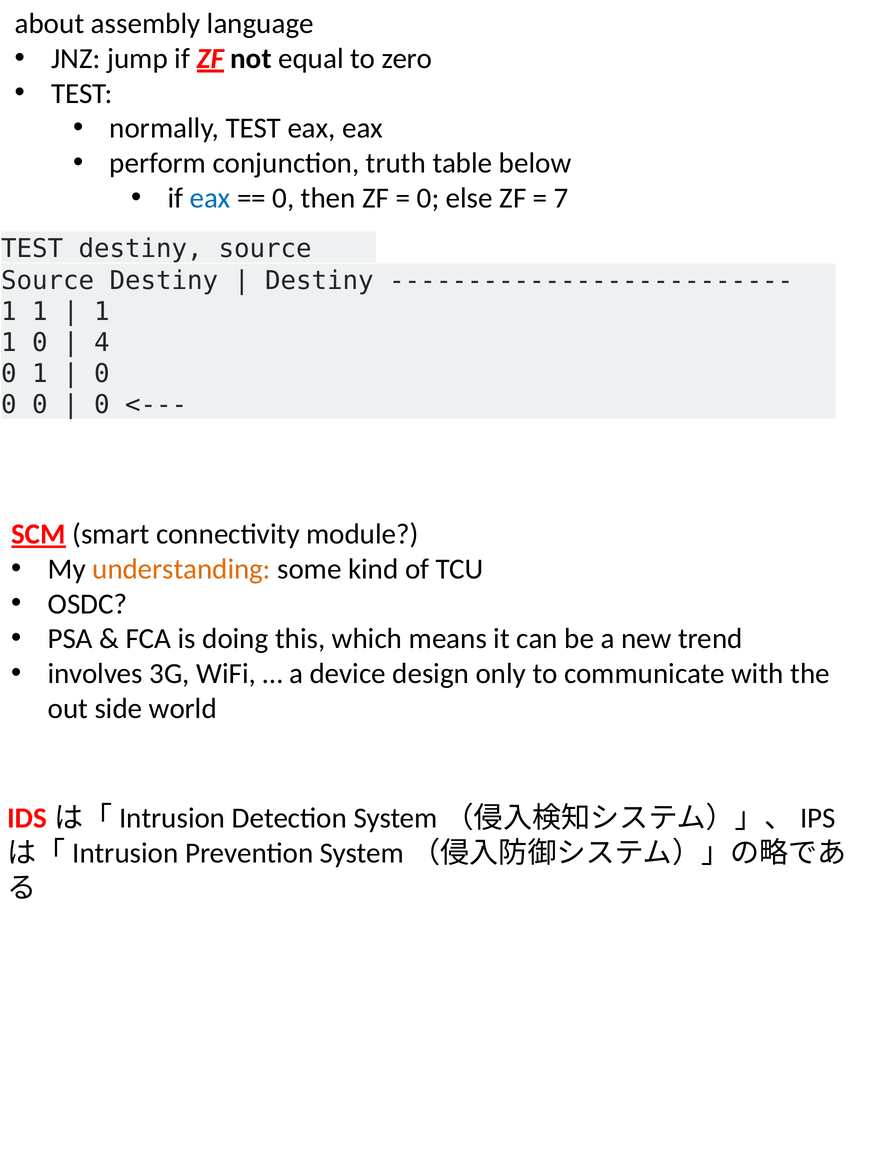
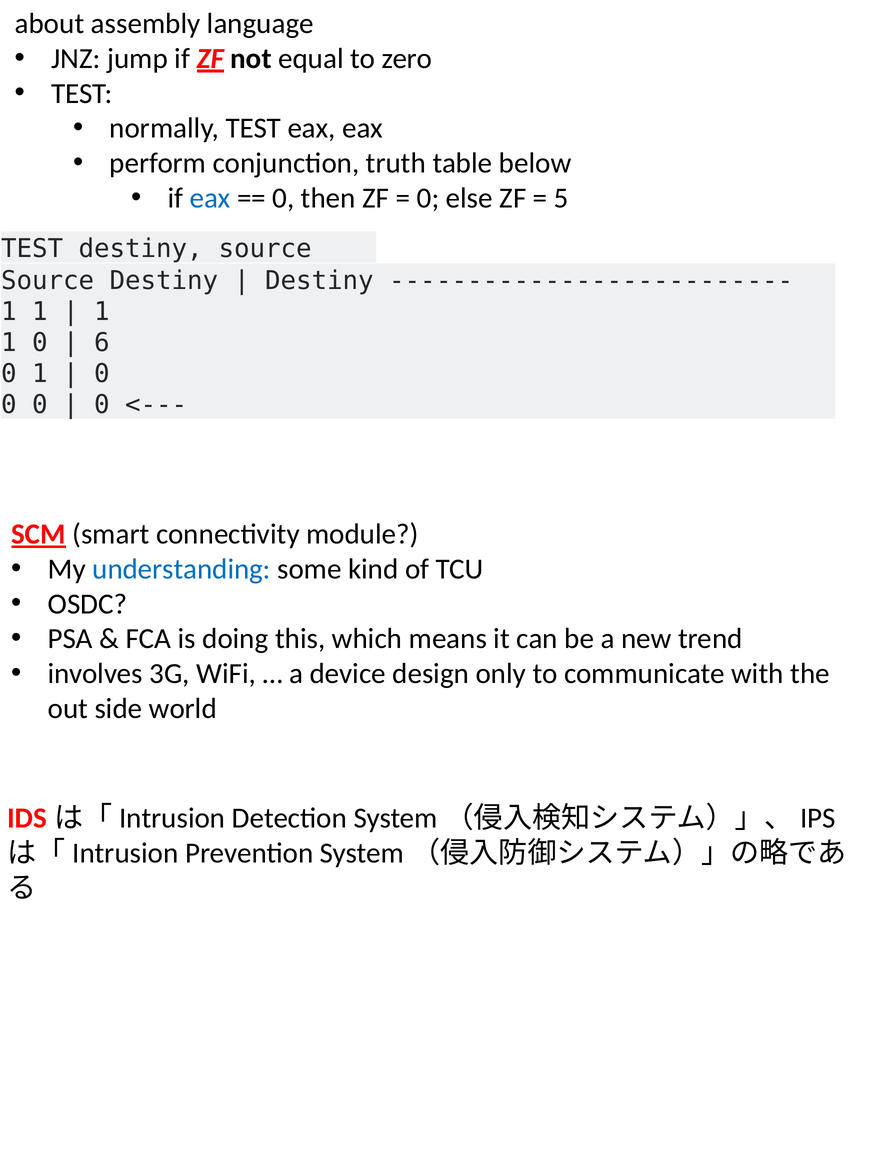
7: 7 -> 5 (561, 198)
4: 4 -> 6 (102, 343)
understanding colour: orange -> blue (182, 569)
